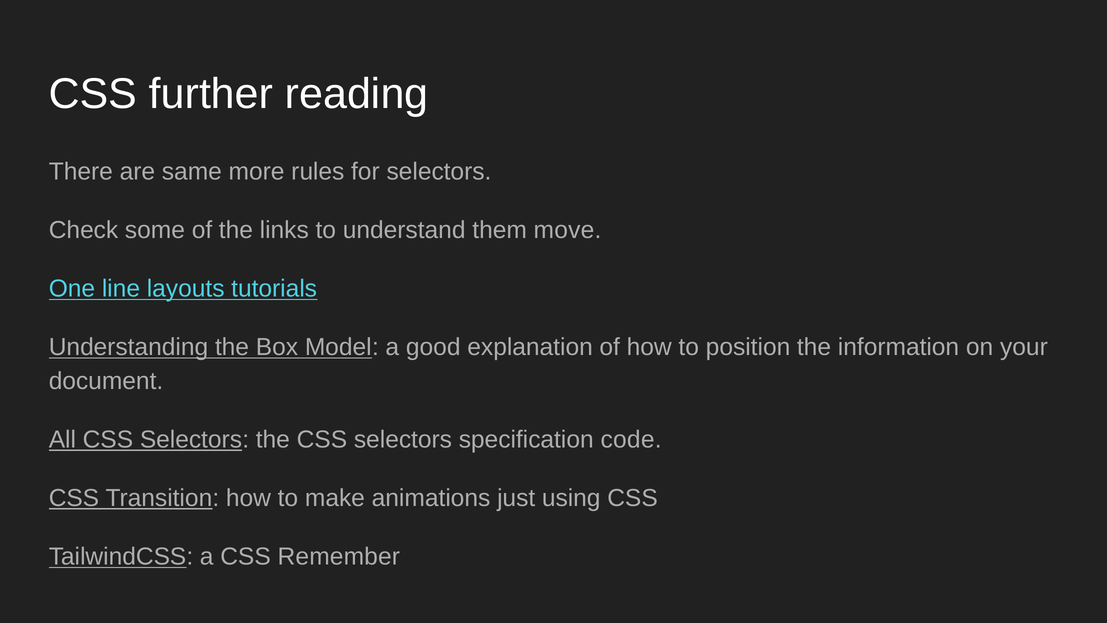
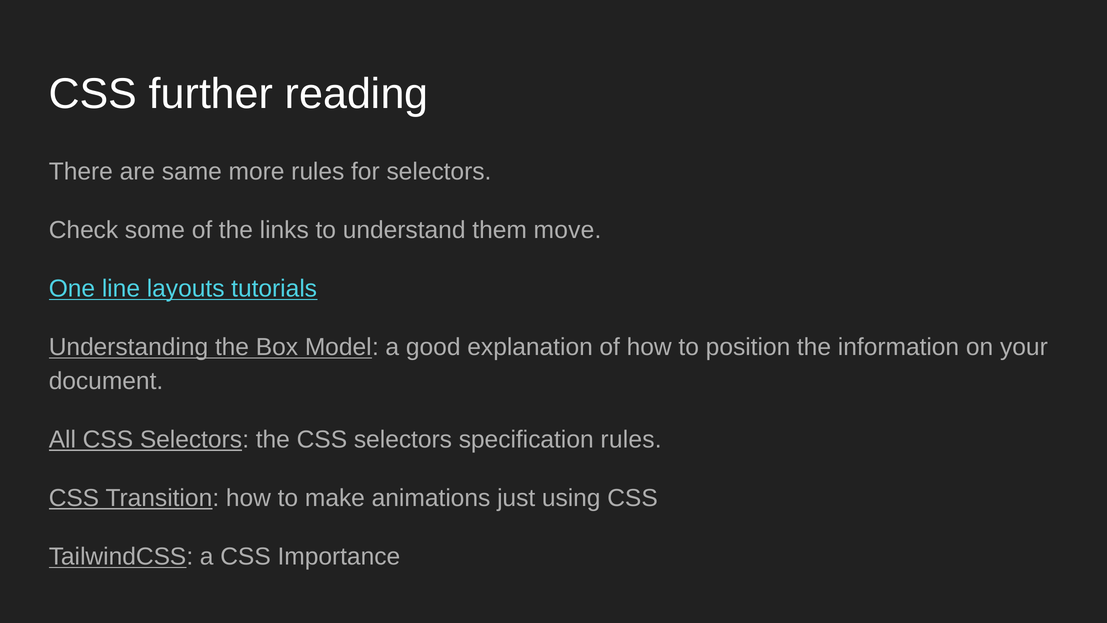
specification code: code -> rules (631, 439)
Remember: Remember -> Importance (339, 556)
